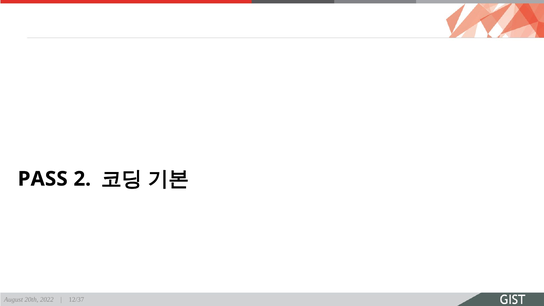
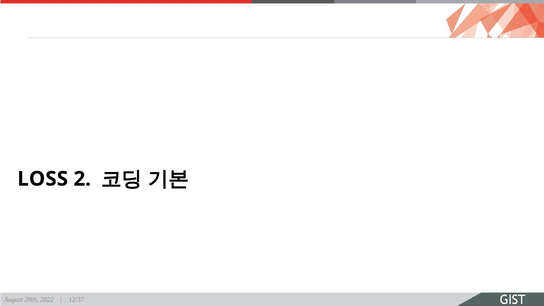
PASS: PASS -> LOSS (43, 179)
